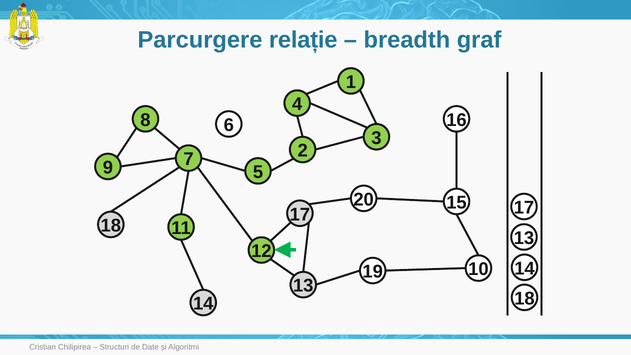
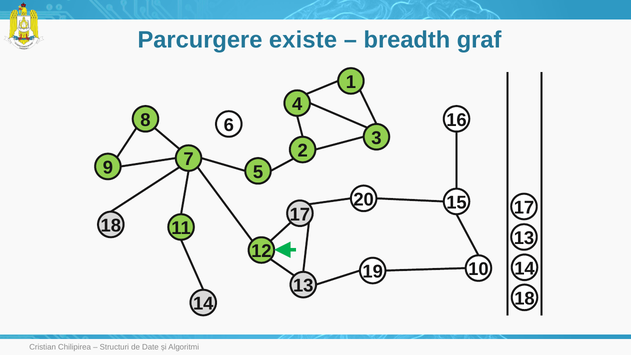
relație: relație -> existe (303, 40)
